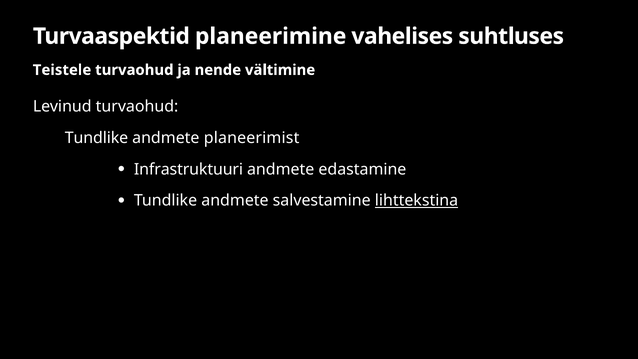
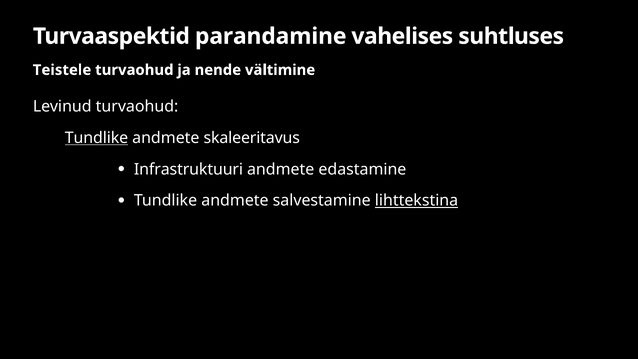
planeerimine: planeerimine -> parandamine (271, 36)
Tundlike underline: none -> present (96, 138)
planeerimist: planeerimist -> skaleeritavus (252, 138)
